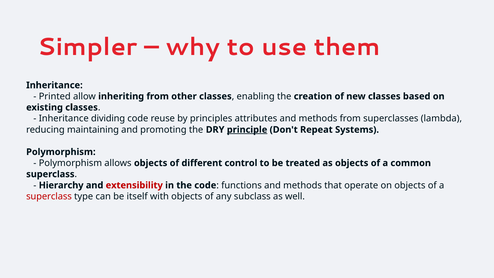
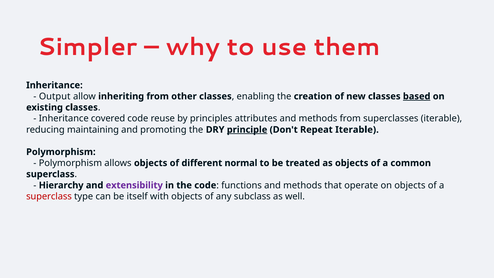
Printed: Printed -> Output (55, 96)
based underline: none -> present (417, 96)
dividing: dividing -> covered (108, 119)
superclasses lambda: lambda -> iterable (441, 119)
Repeat Systems: Systems -> Iterable (357, 130)
control: control -> normal (241, 163)
extensibility colour: red -> purple (134, 185)
